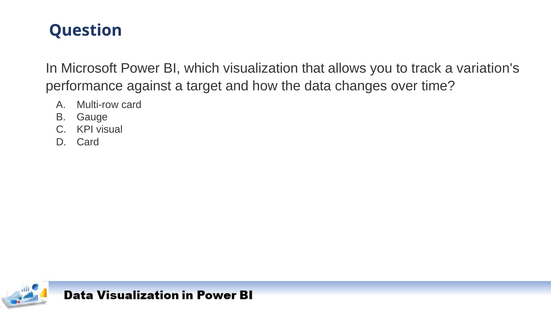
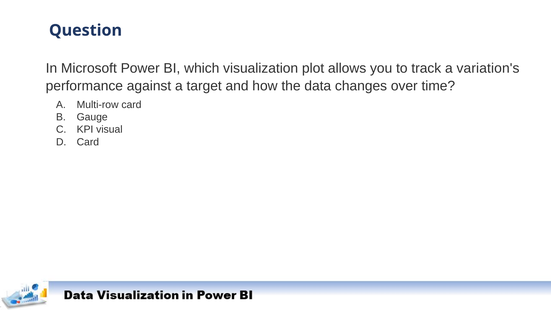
that: that -> plot (313, 68)
